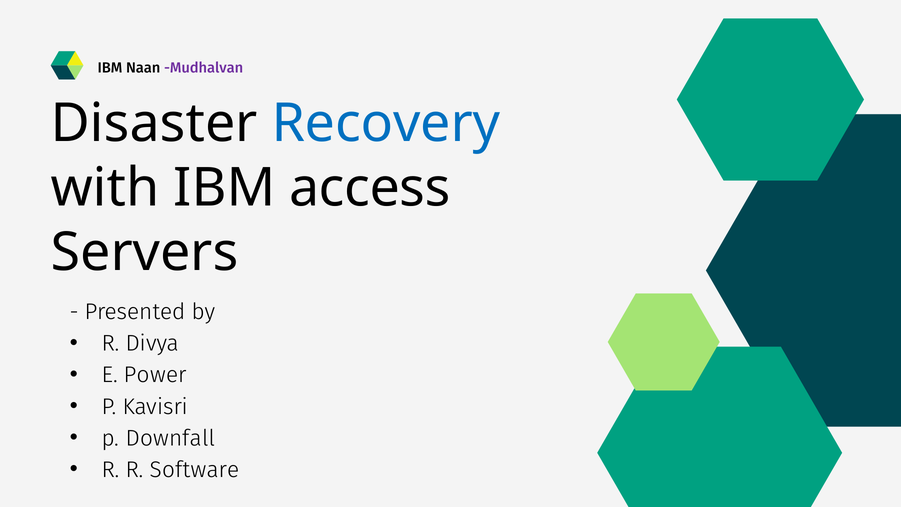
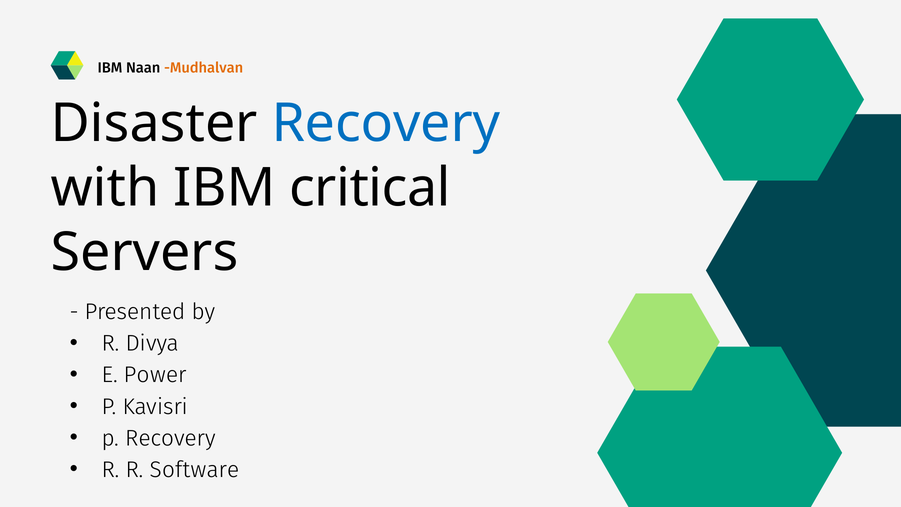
Mudhalvan colour: purple -> orange (204, 68)
access: access -> critical (370, 188)
p Downfall: Downfall -> Recovery (171, 438)
